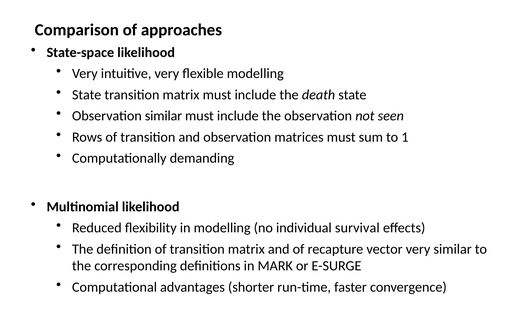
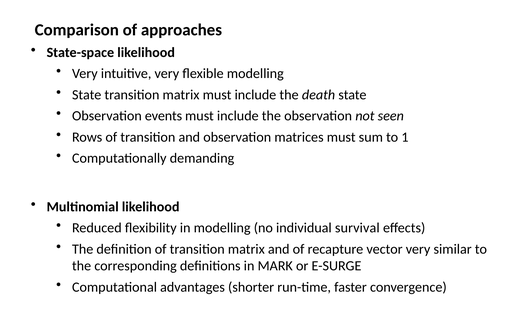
Observation similar: similar -> events (163, 116)
